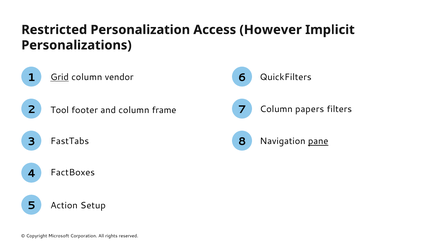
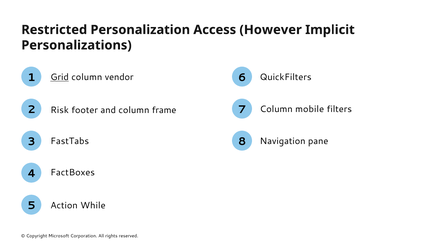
Tool: Tool -> Risk (60, 110)
papers: papers -> mobile (310, 110)
pane underline: present -> none (318, 142)
Setup: Setup -> While (93, 206)
